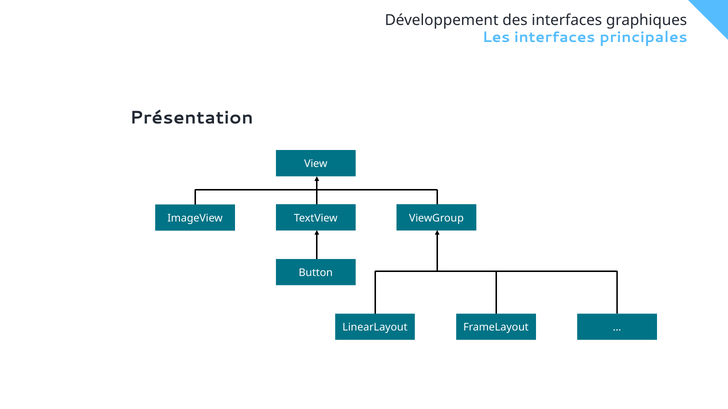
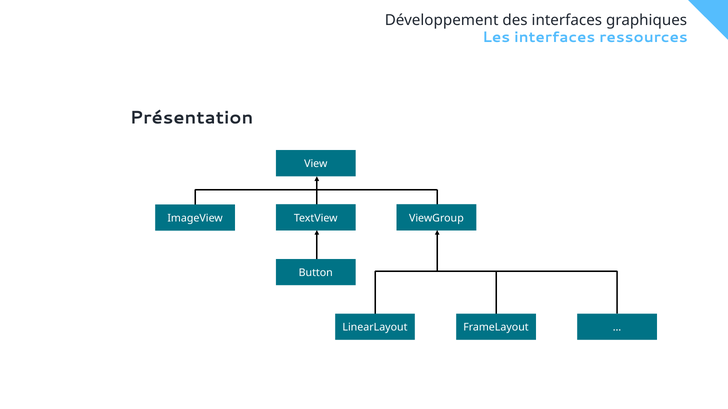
principales: principales -> ressources (644, 37)
